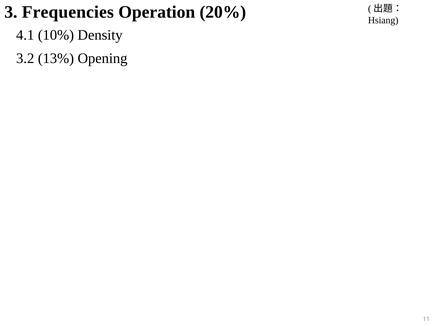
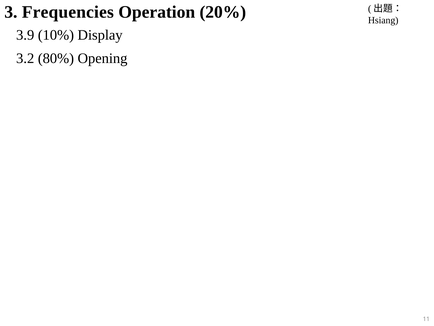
4.1: 4.1 -> 3.9 (25, 35)
Density: Density -> Display (100, 35)
13%: 13% -> 80% (56, 58)
